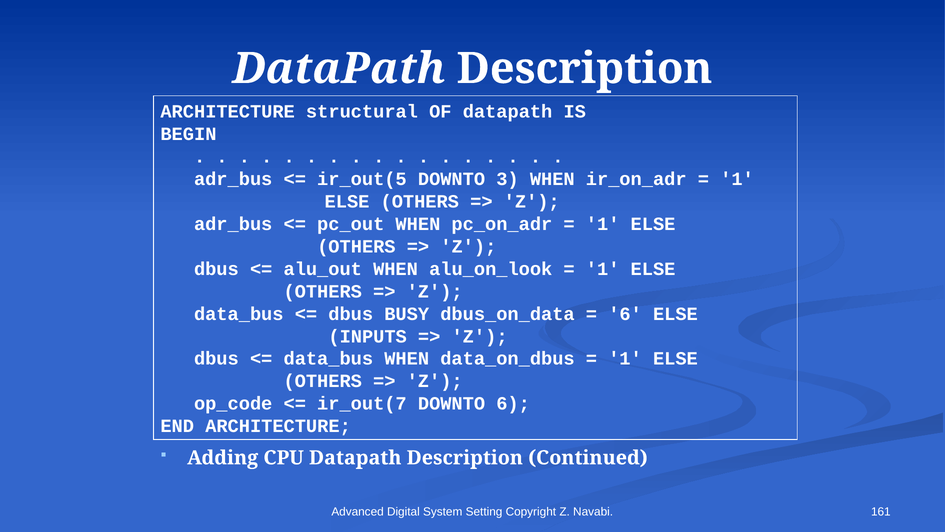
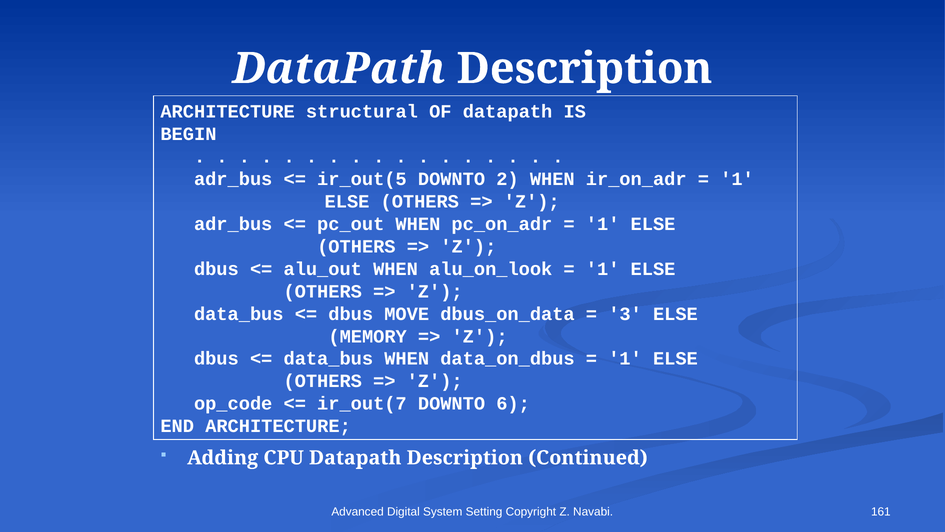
3: 3 -> 2 (508, 179)
BUSY: BUSY -> MOVE (407, 314)
6: 6 -> 3 (625, 314)
INPUTS: INPUTS -> MEMORY (368, 336)
